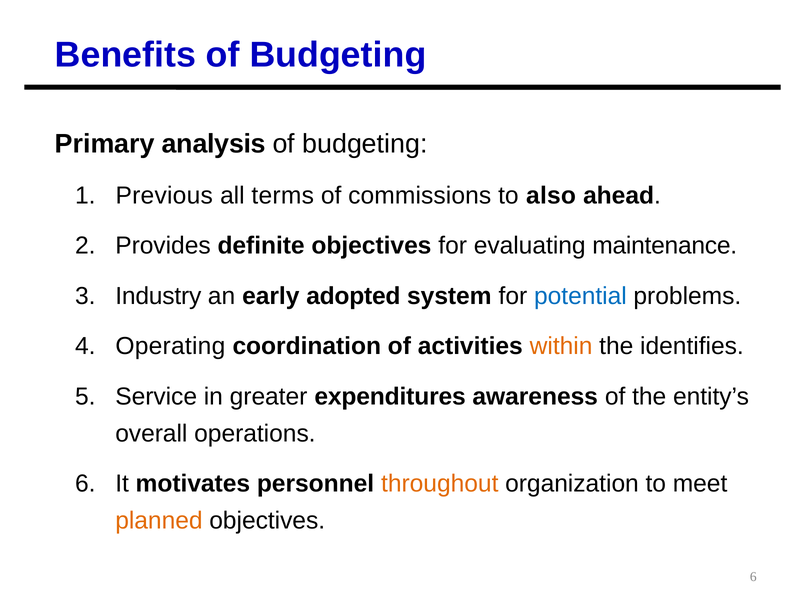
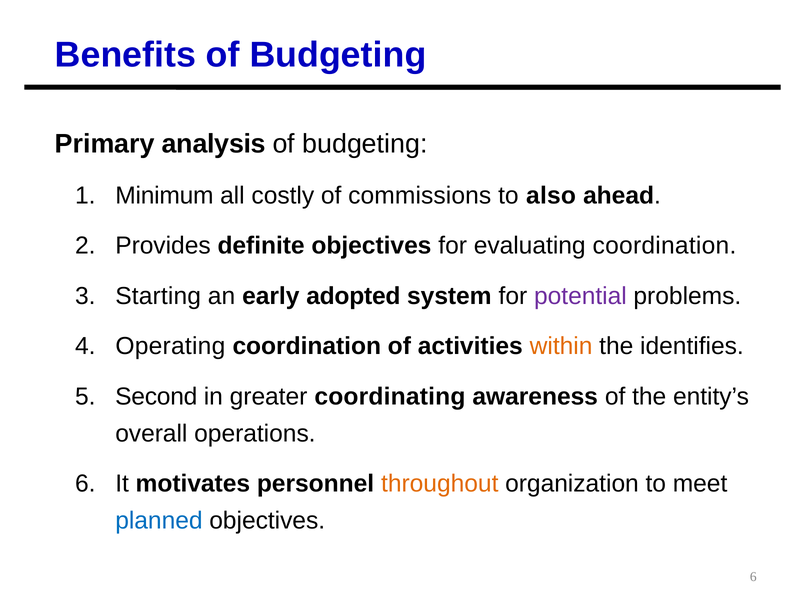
Previous: Previous -> Minimum (164, 195)
terms: terms -> costly (283, 195)
evaluating maintenance: maintenance -> coordination (664, 246)
Industry: Industry -> Starting (158, 296)
potential colour: blue -> purple (580, 296)
Service: Service -> Second (156, 396)
expenditures: expenditures -> coordinating (390, 396)
planned colour: orange -> blue (159, 520)
